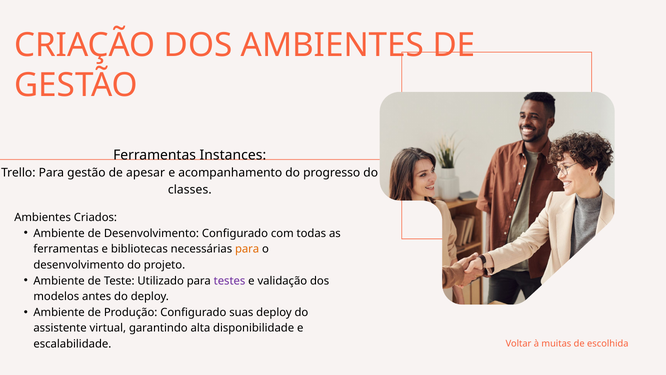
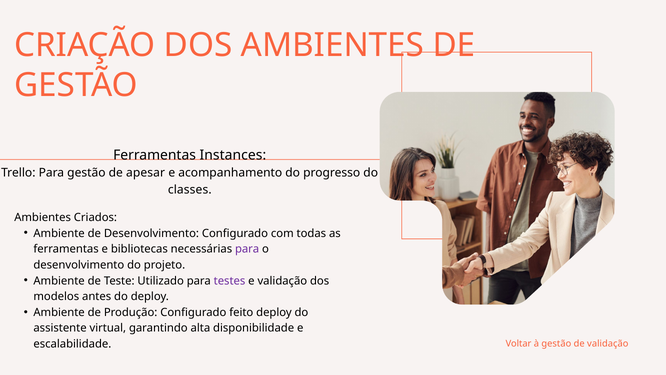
para colour: orange -> purple (247, 249)
suas: suas -> feito (241, 312)
à muitas: muitas -> gestão (556, 343)
de escolhida: escolhida -> validação (608, 343)
